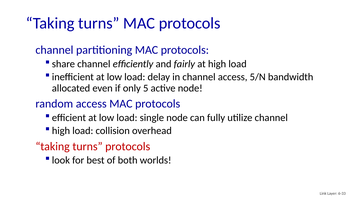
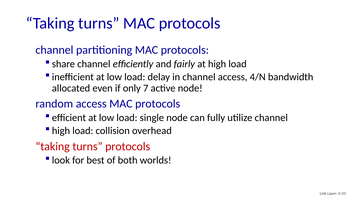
5/N: 5/N -> 4/N (258, 77)
5: 5 -> 7 (146, 88)
